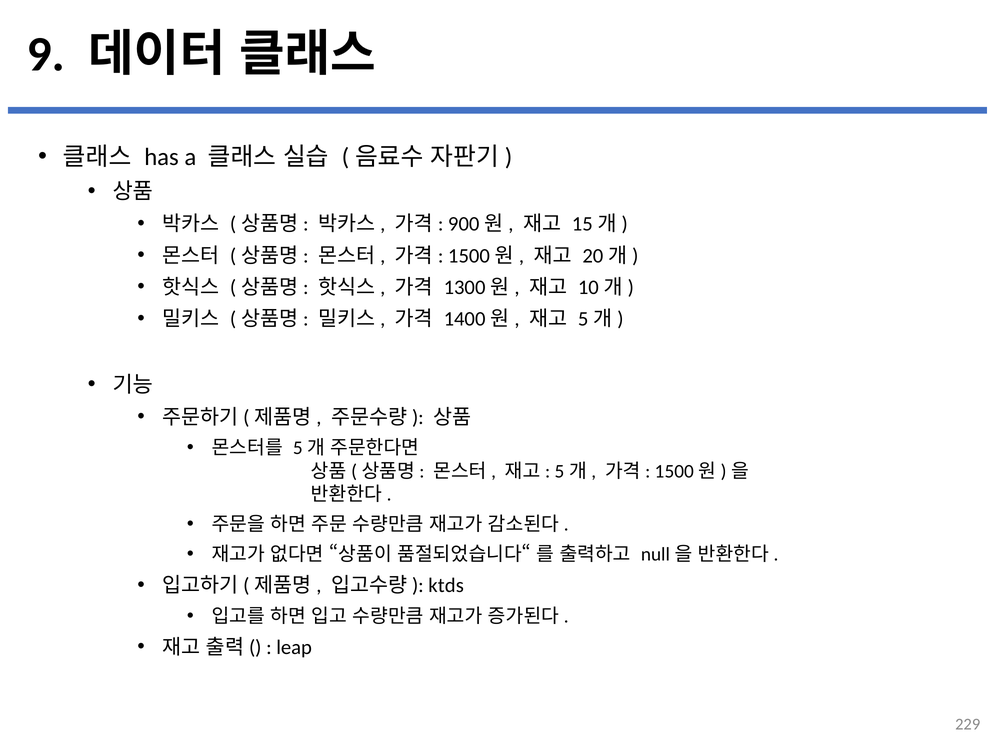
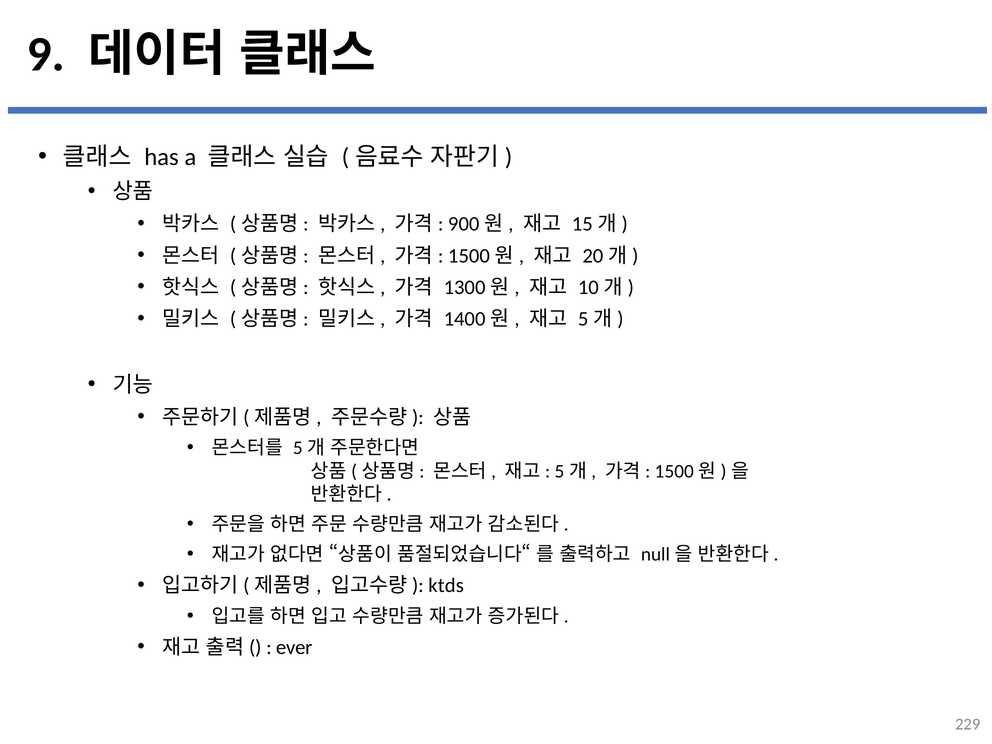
leap: leap -> ever (294, 647)
